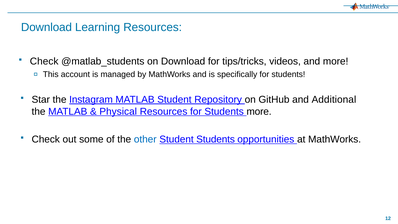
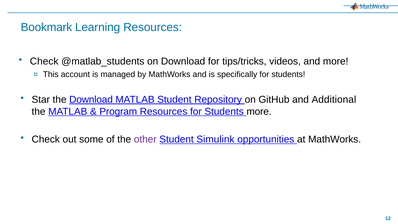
Download: Download -> Bookmark (46, 27)
the Instagram: Instagram -> Download (91, 99)
Physical: Physical -> Program (118, 111)
other colour: blue -> purple (145, 139)
Student Students: Students -> Simulink (216, 139)
